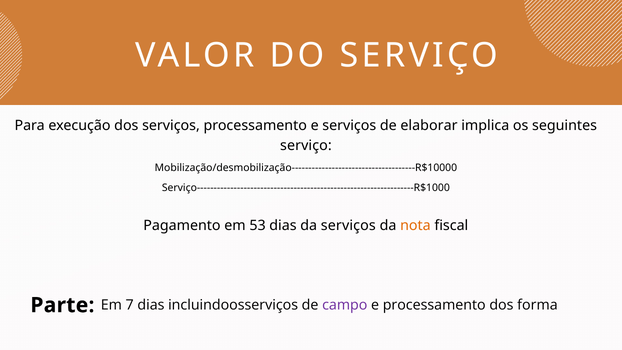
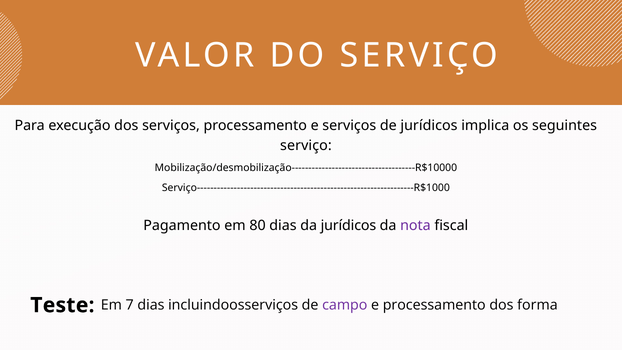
de elaborar: elaborar -> jurídicos (429, 126)
53: 53 -> 80 (258, 226)
da serviços: serviços -> jurídicos (348, 226)
nota colour: orange -> purple (415, 226)
Parte: Parte -> Teste (62, 305)
